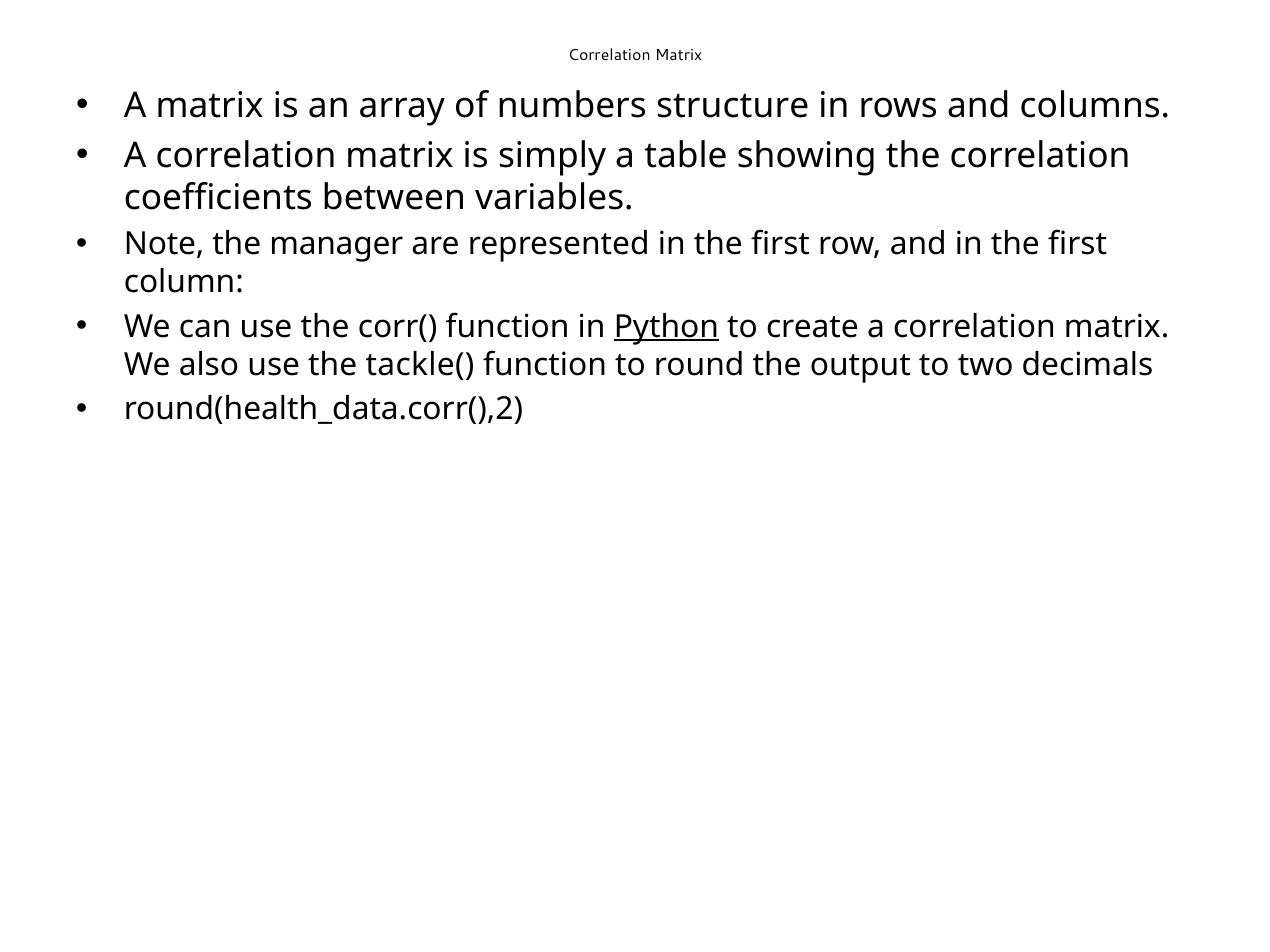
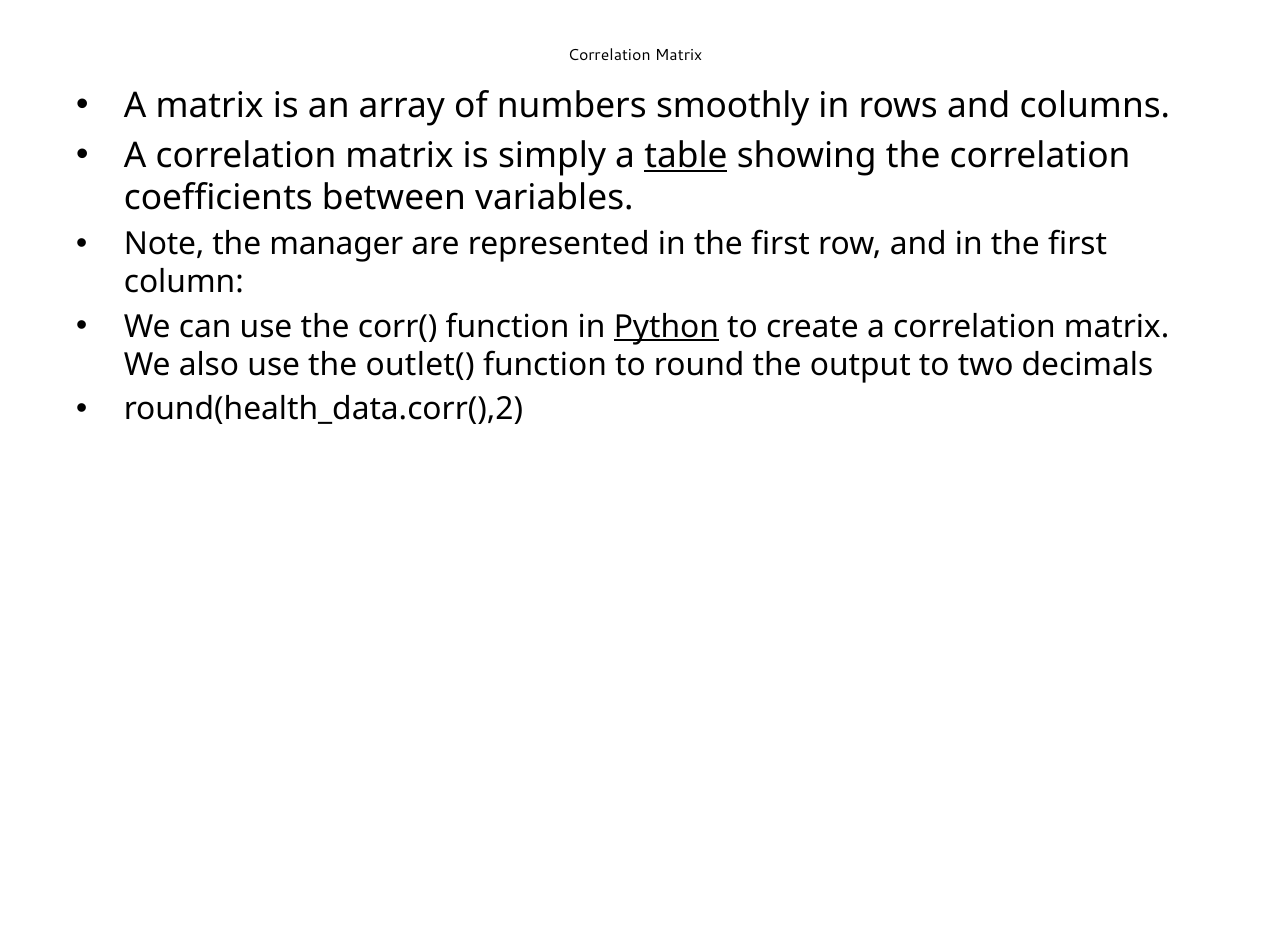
structure: structure -> smoothly (733, 106)
table underline: none -> present (686, 156)
tackle(: tackle( -> outlet( (420, 365)
